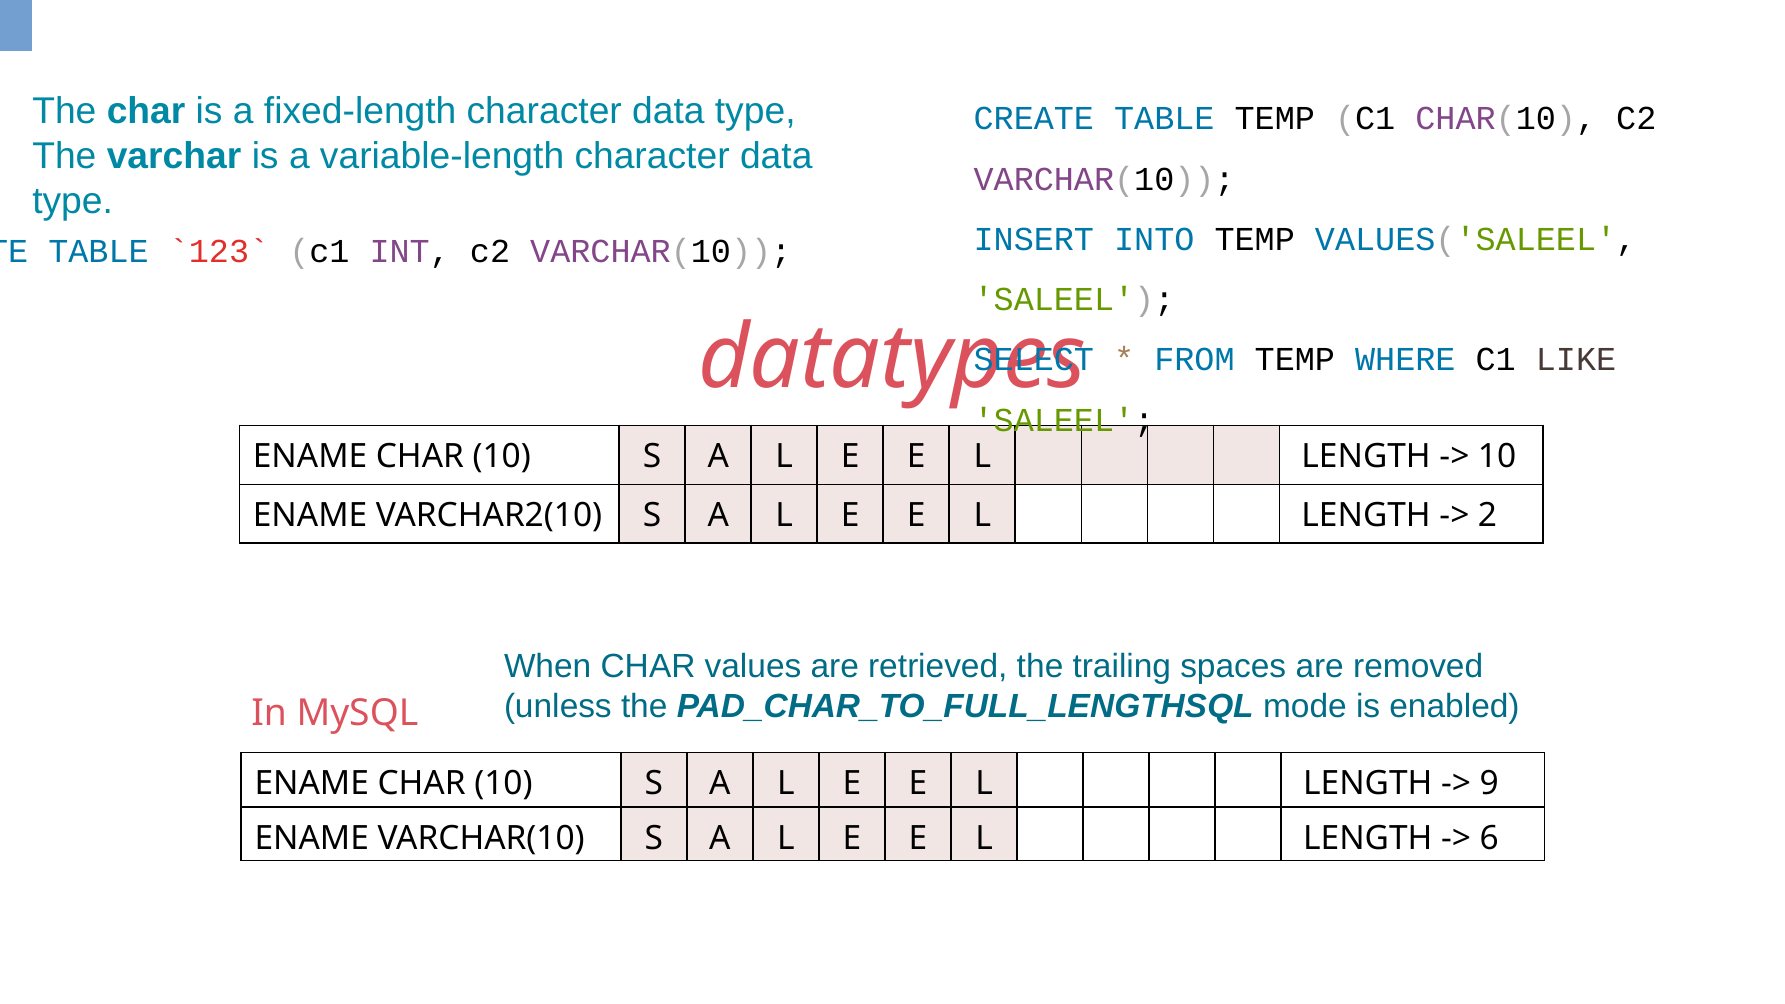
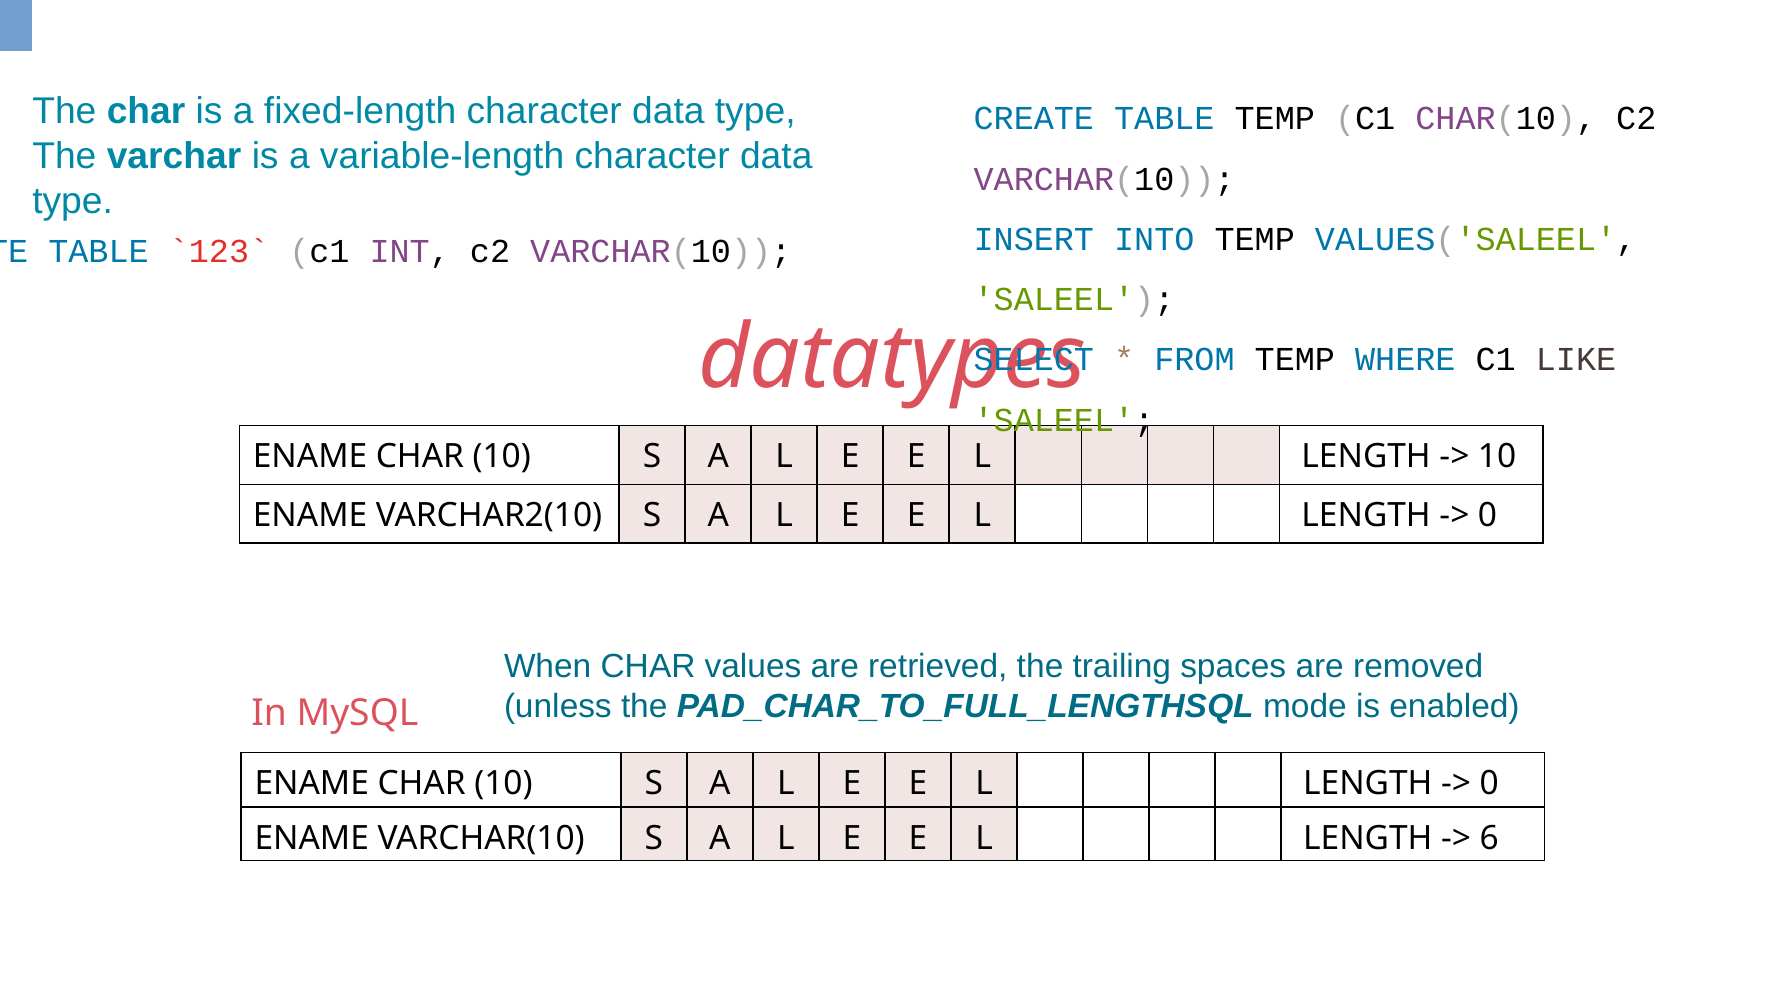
2: 2 -> 0 (1487, 516)
9: 9 -> 0 (1489, 784)
